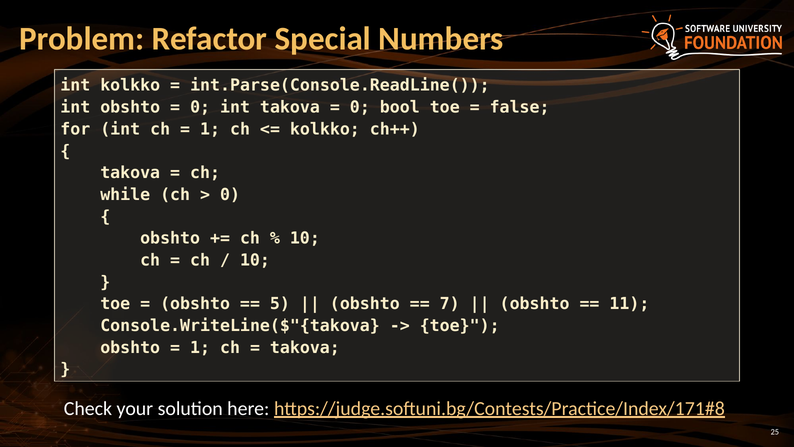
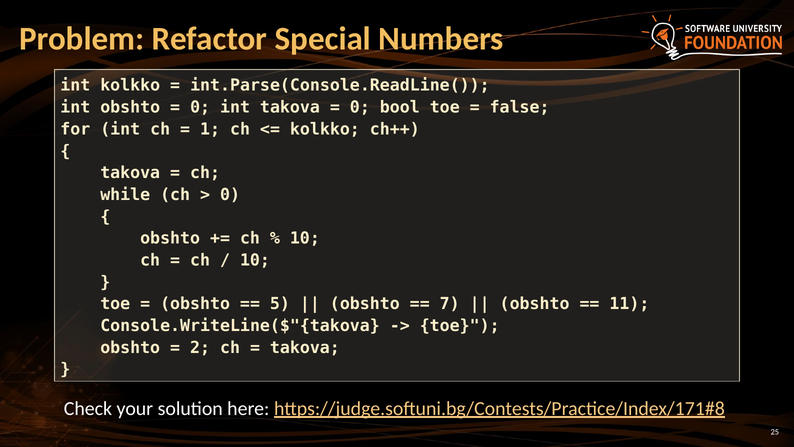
1: 1 -> 2 (200, 347)
